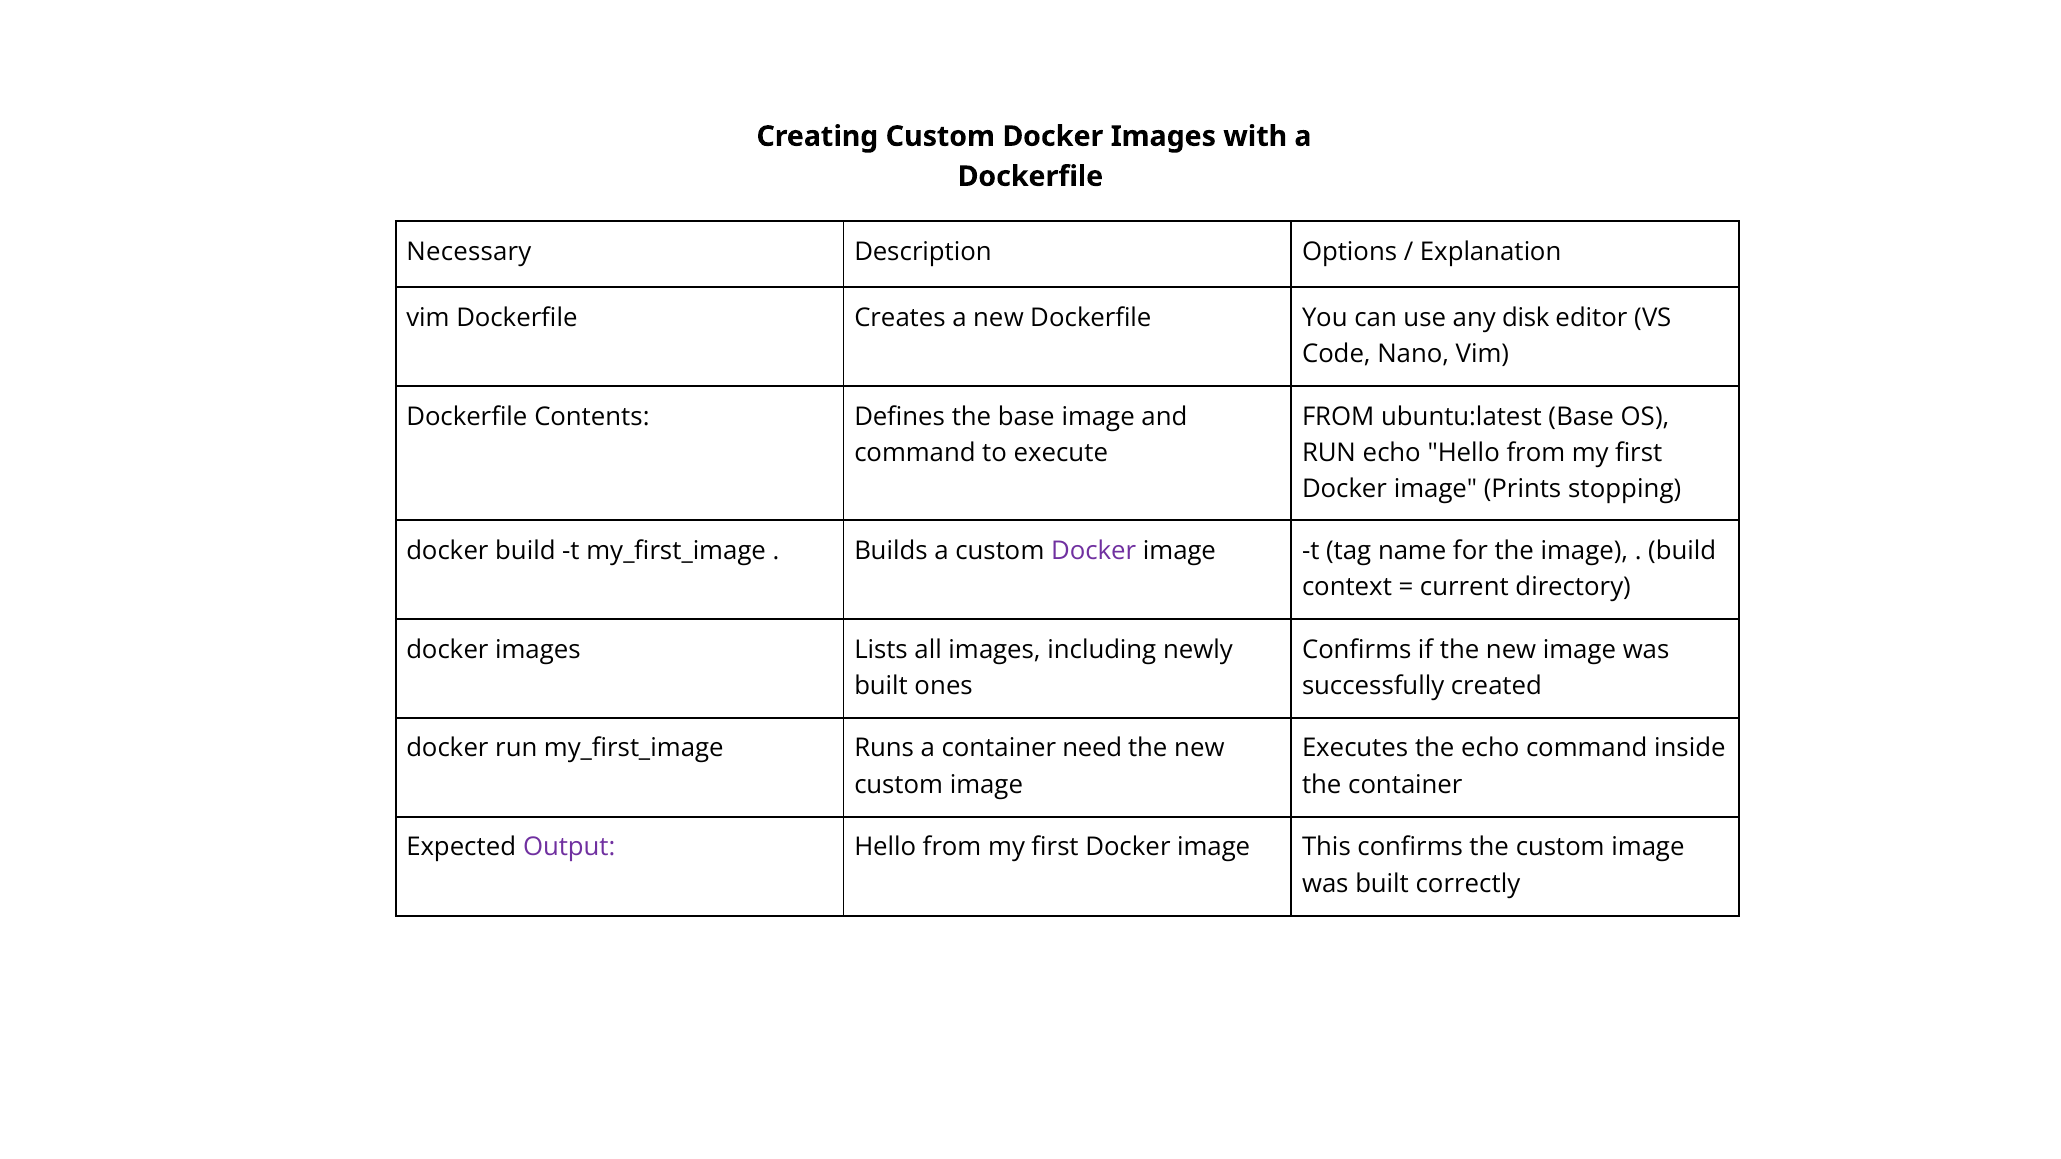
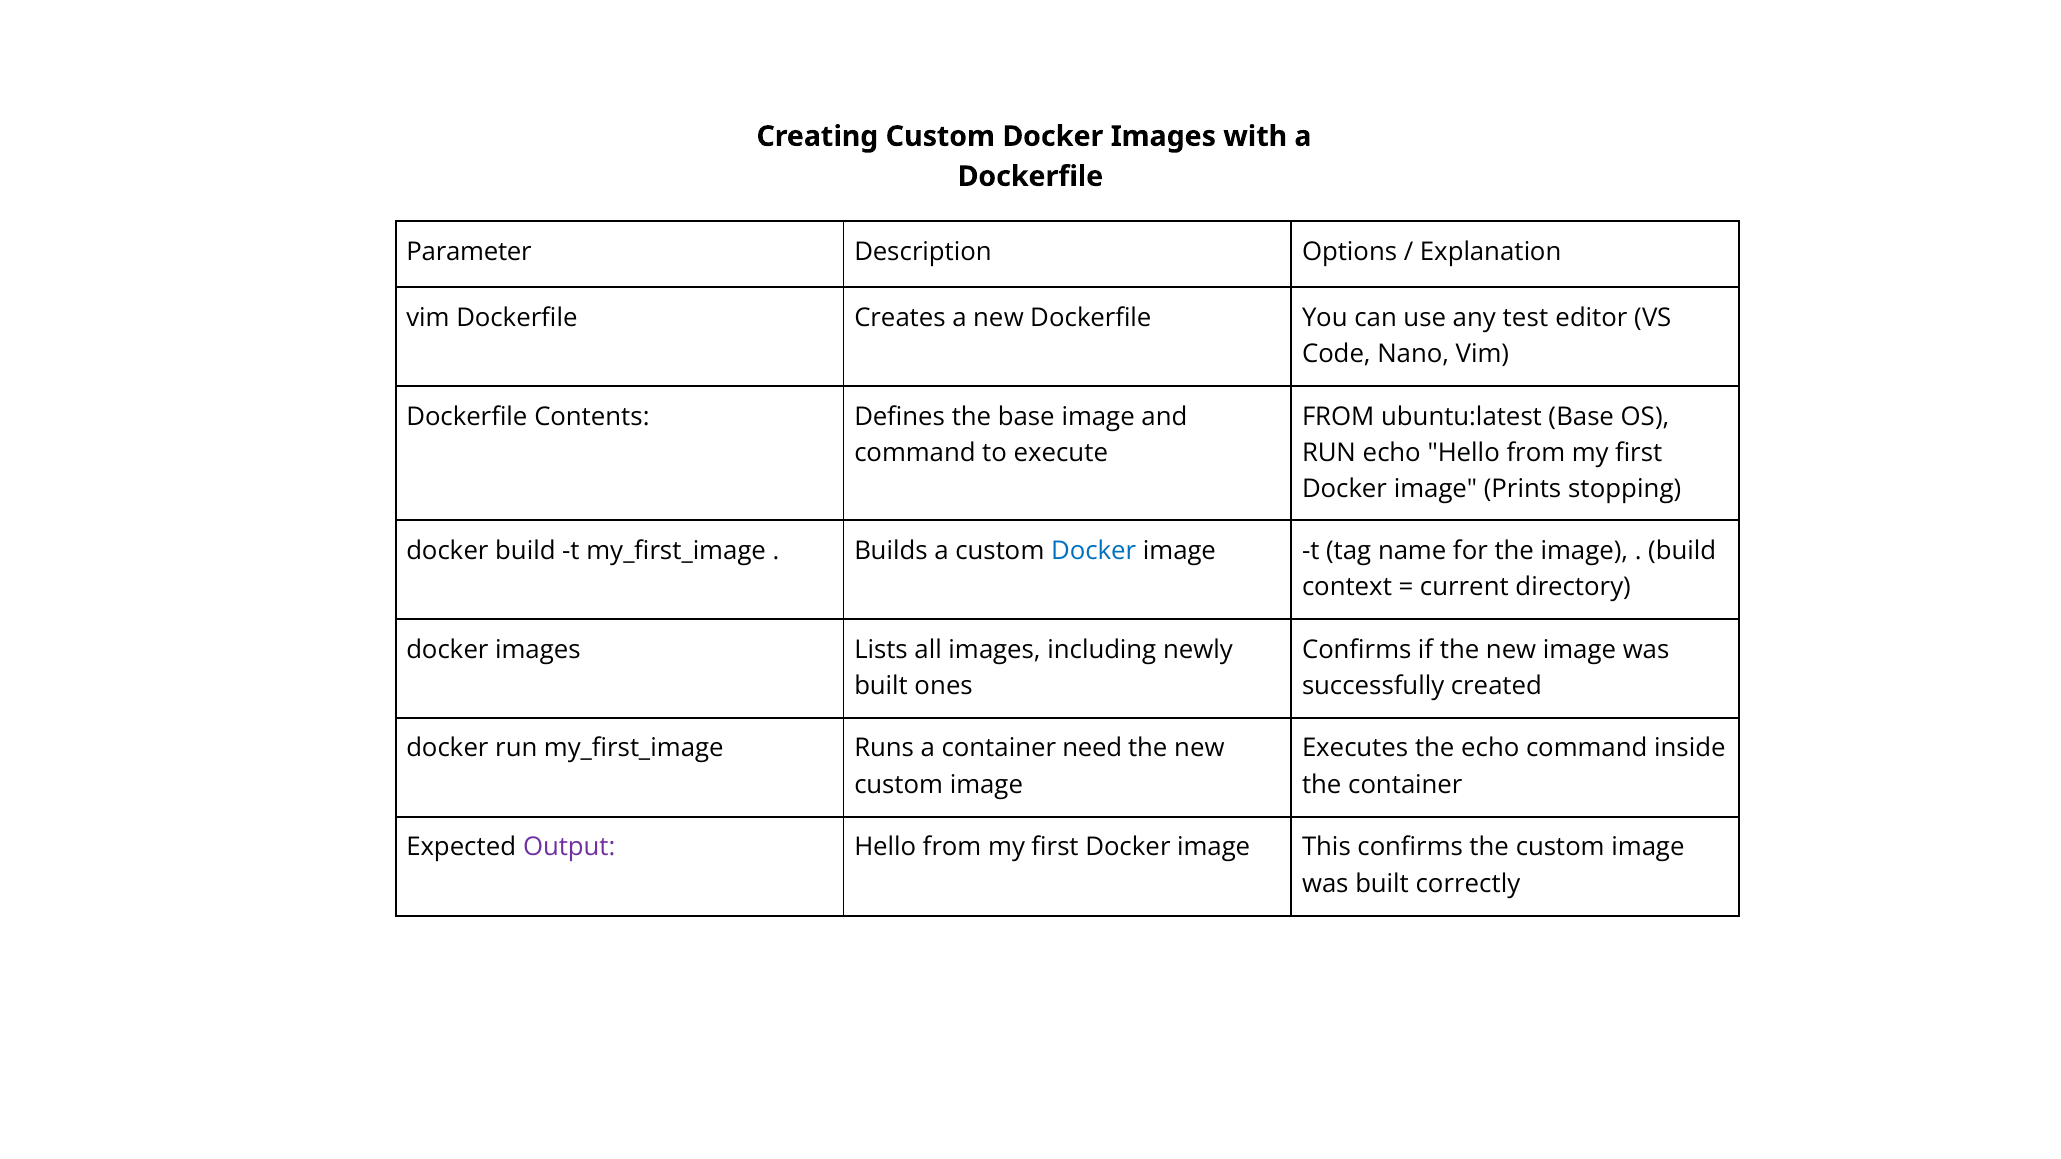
Necessary: Necessary -> Parameter (469, 252)
disk: disk -> test (1525, 318)
Docker colour: purple -> blue (1094, 551)
